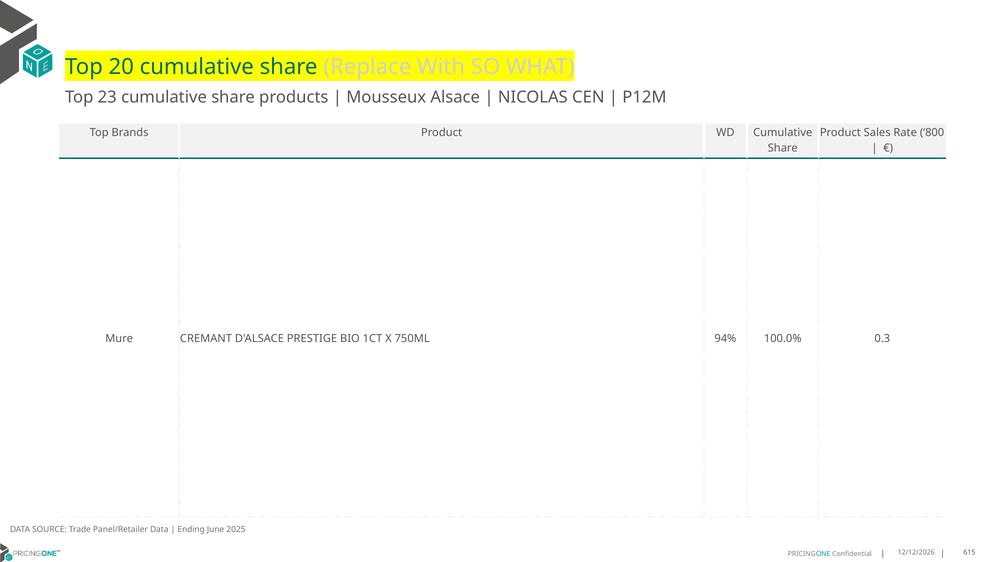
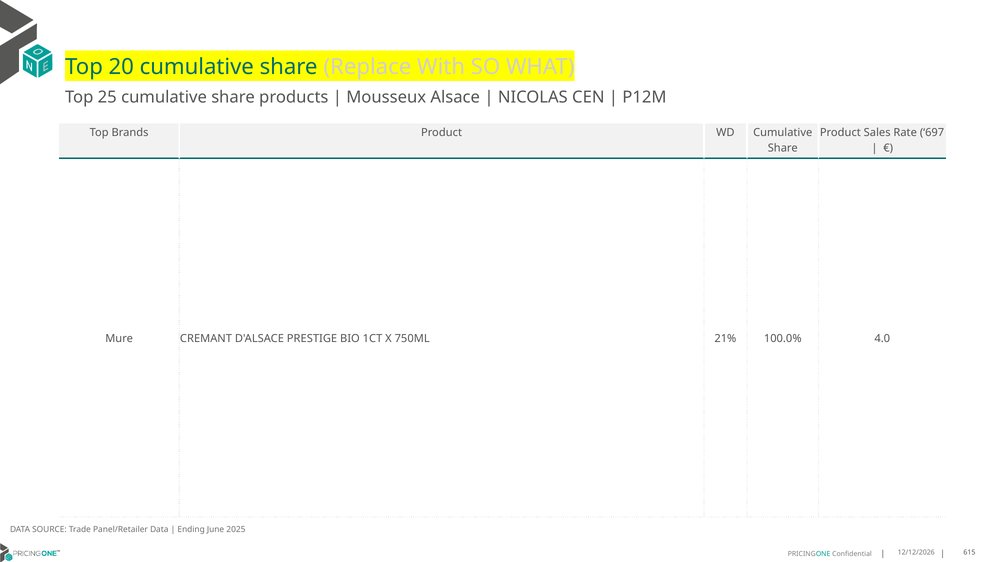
23: 23 -> 25 (107, 97)
800: 800 -> 697 (932, 133)
94%: 94% -> 21% (725, 339)
0.3: 0.3 -> 4.0 (882, 339)
